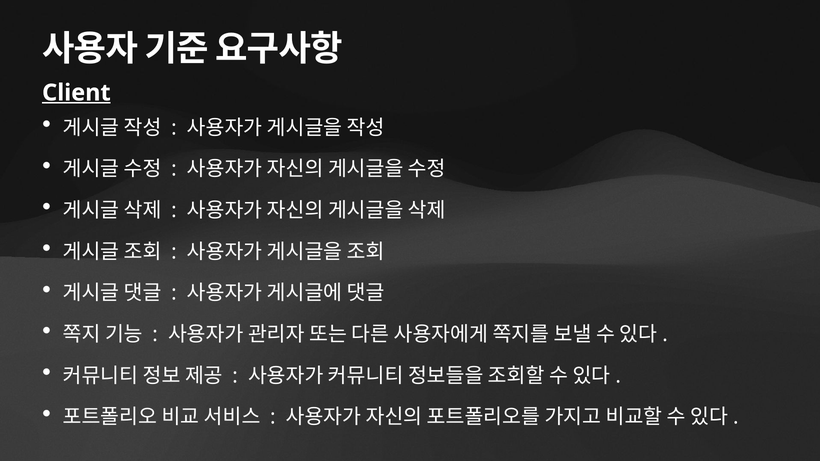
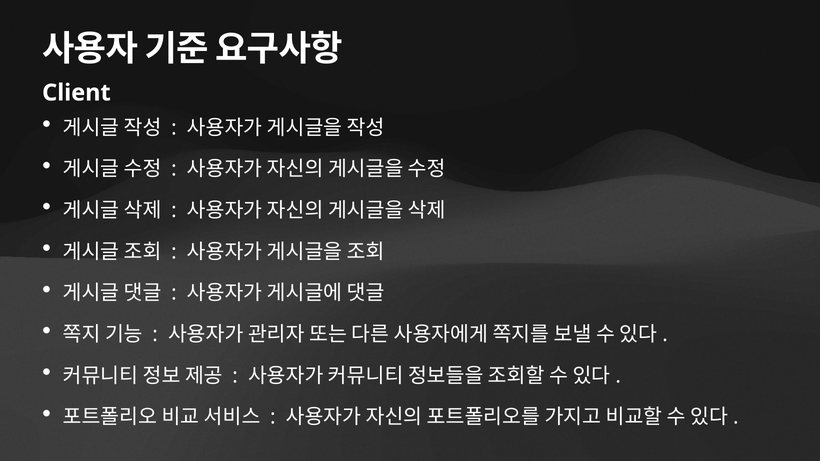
Client underline: present -> none (76, 93)
